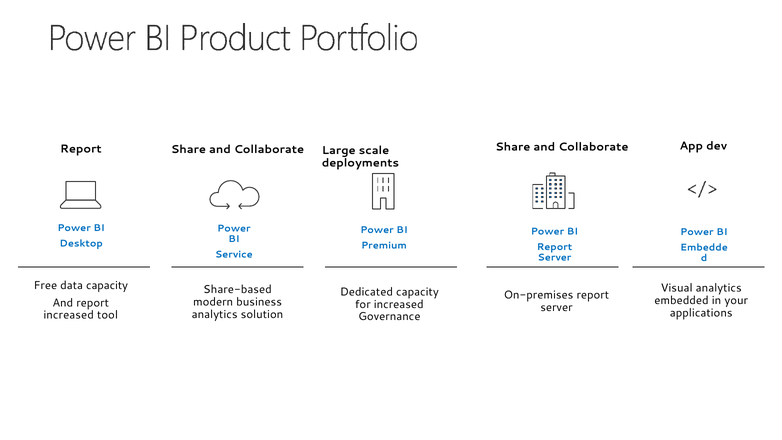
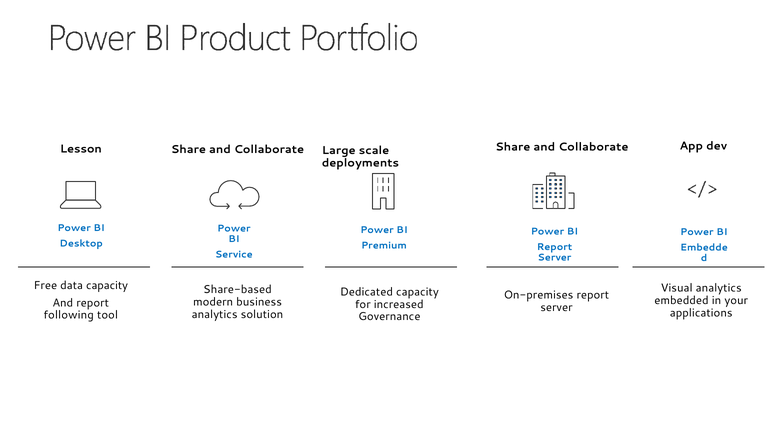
Report: Report -> Lesson (81, 149)
increased: increased -> following (69, 315)
